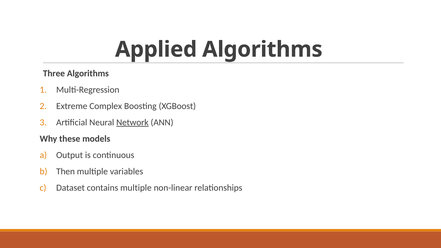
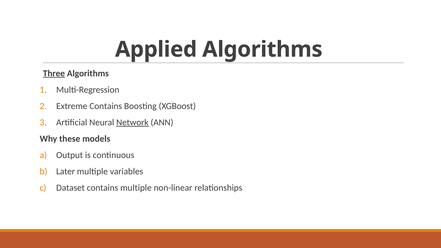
Three underline: none -> present (54, 73)
Extreme Complex: Complex -> Contains (106, 106)
Then: Then -> Later (66, 172)
